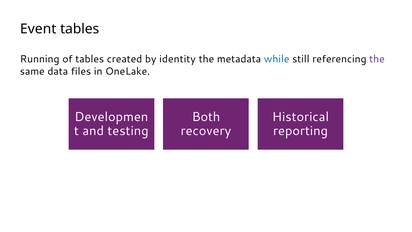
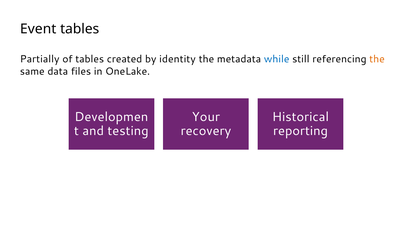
Running: Running -> Partially (40, 59)
the colour: purple -> orange (377, 59)
Both: Both -> Your (206, 117)
